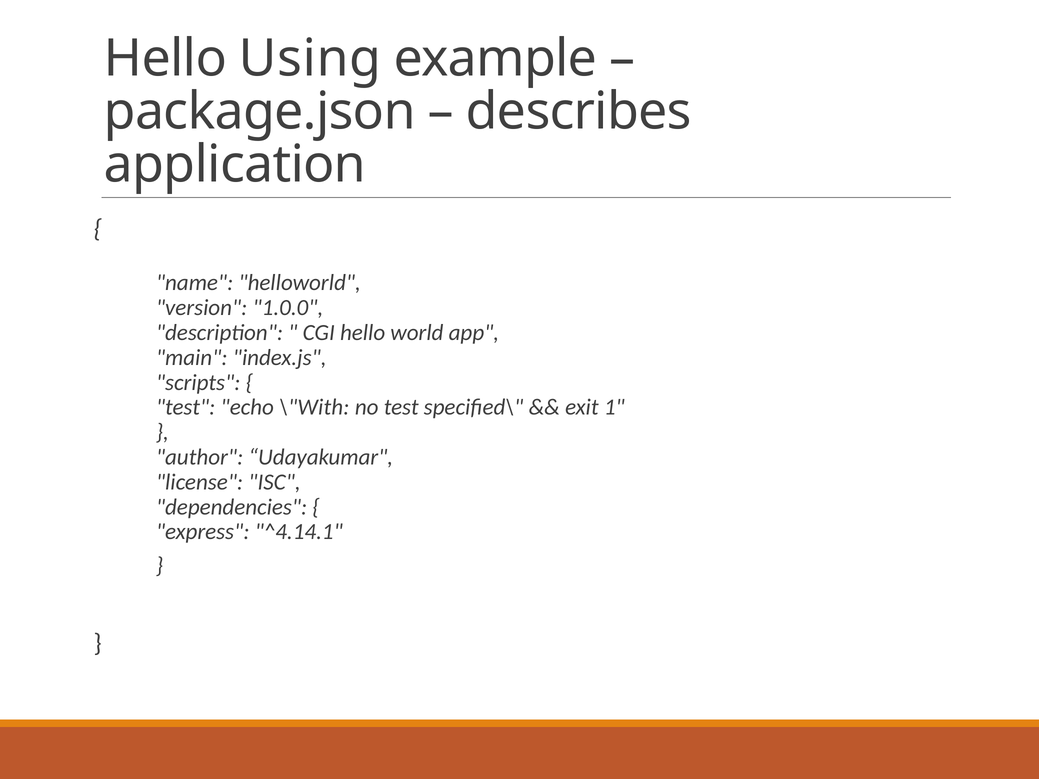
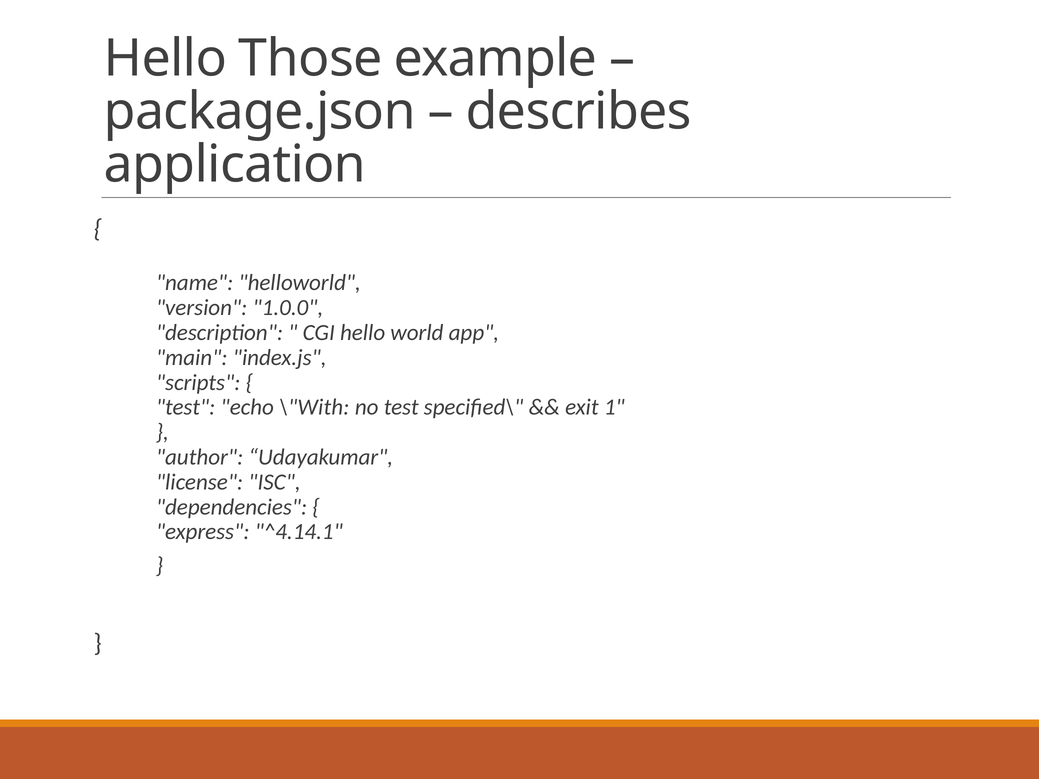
Using: Using -> Those (311, 58)
